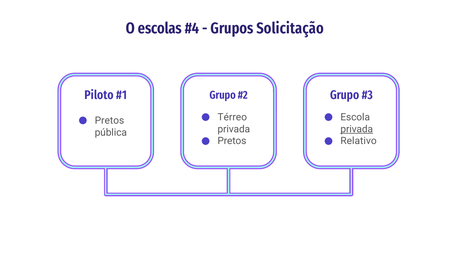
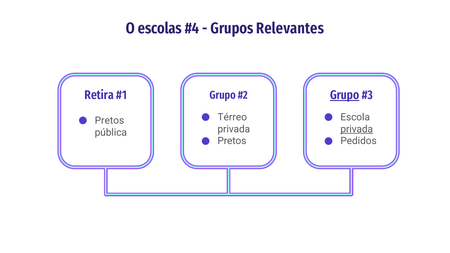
Solicitação: Solicitação -> Relevantes (290, 29)
Piloto: Piloto -> Retira (99, 95)
Grupo underline: none -> present (345, 95)
Relativo: Relativo -> Pedidos (359, 141)
